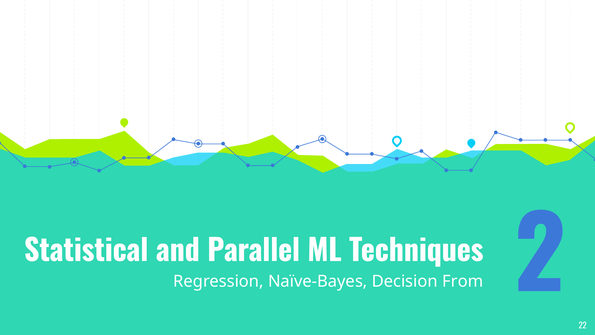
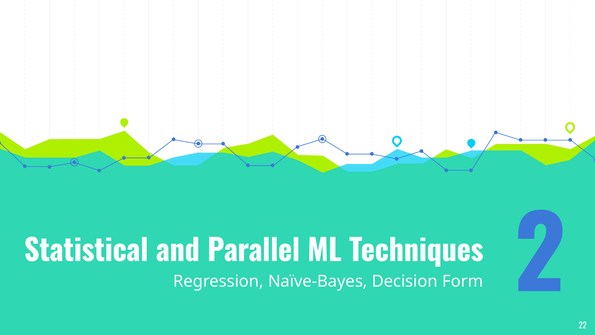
From: From -> Form (463, 281)
